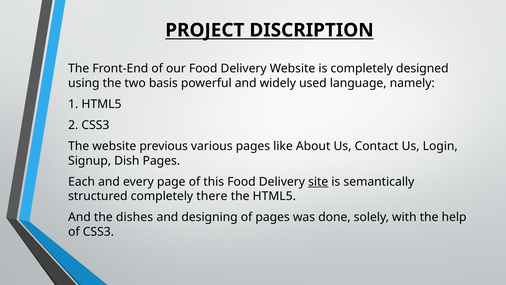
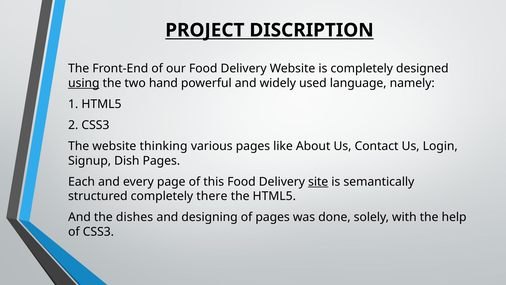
using underline: none -> present (84, 83)
basis: basis -> hand (163, 83)
previous: previous -> thinking (164, 146)
